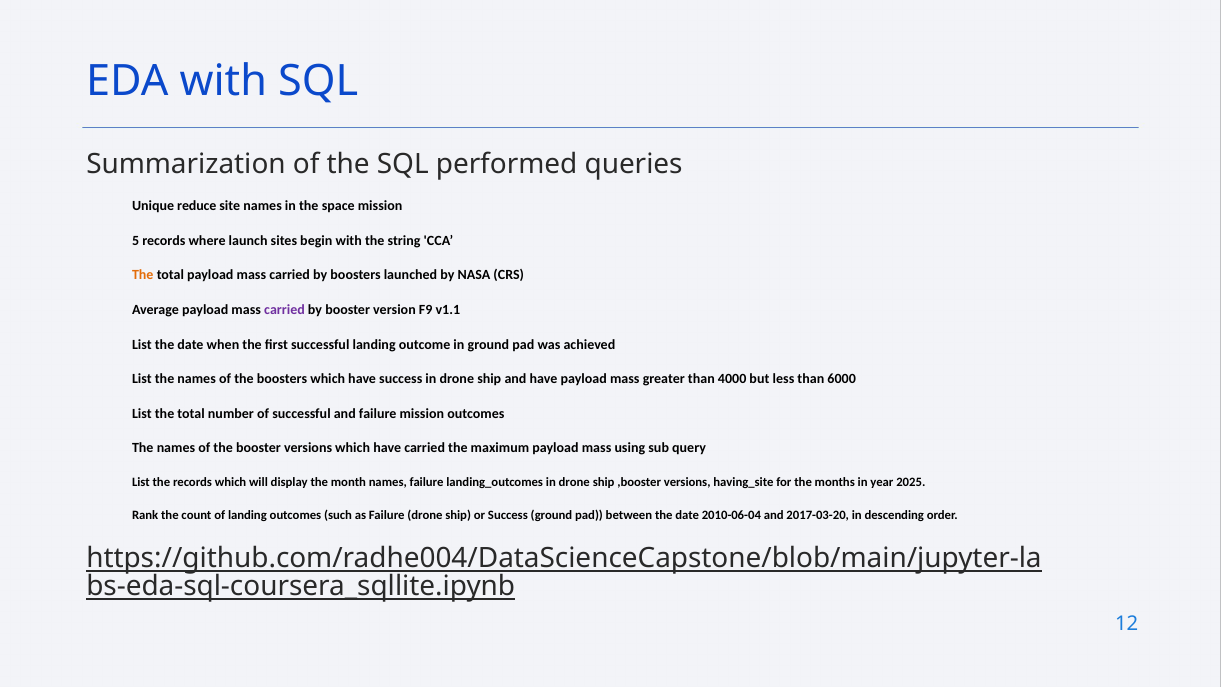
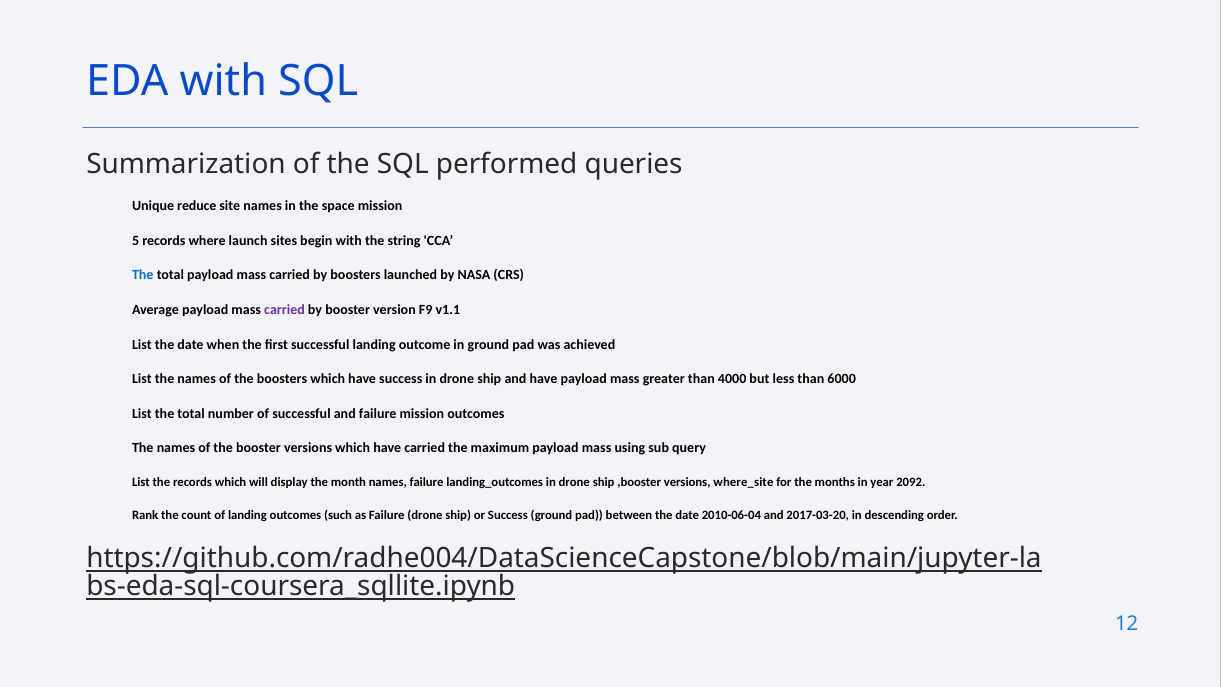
The colour: orange -> blue (143, 275)
having_site: having_site -> where_site (743, 482)
2025: 2025 -> 2092 (911, 482)
